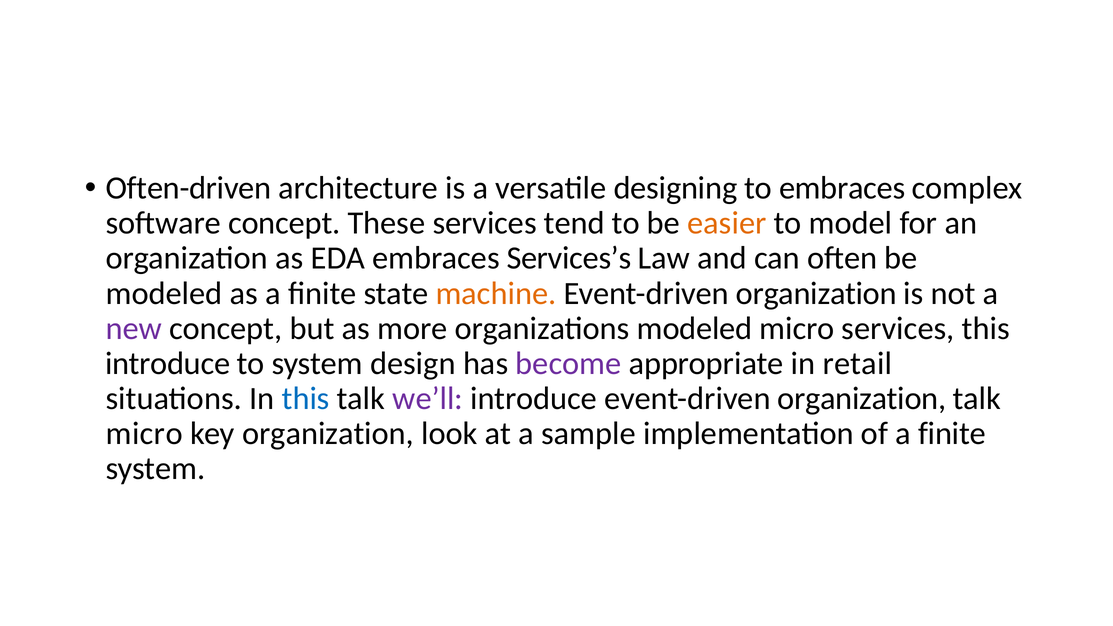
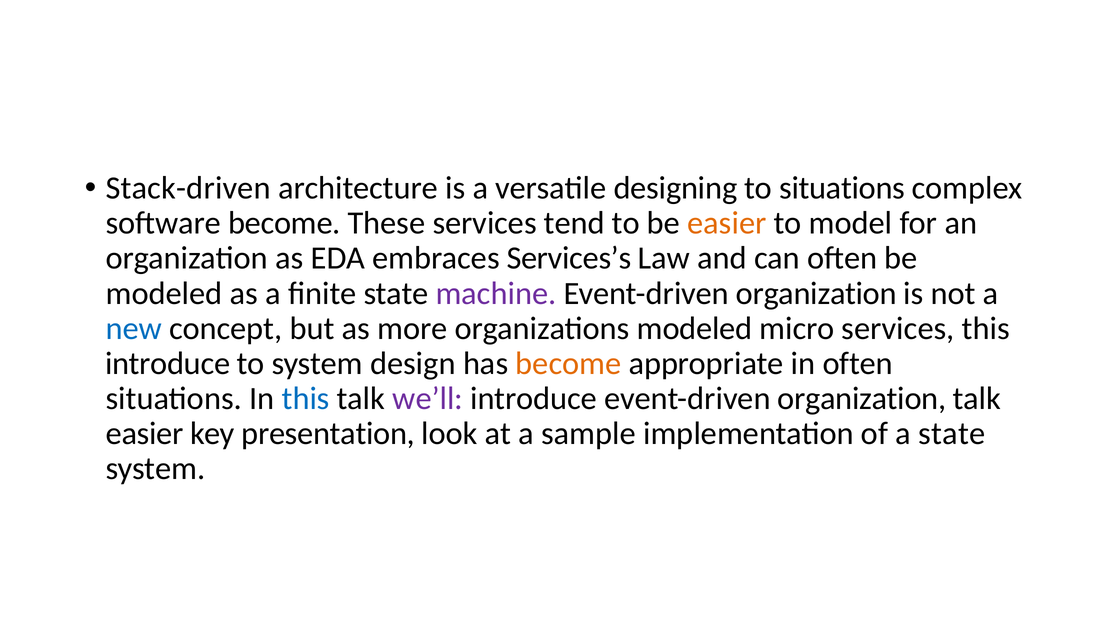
Often-driven: Often-driven -> Stack-driven (188, 188)
to embraces: embraces -> situations (842, 188)
software concept: concept -> become (284, 223)
machine colour: orange -> purple (496, 293)
new colour: purple -> blue (134, 328)
become colour: purple -> orange (568, 364)
in retail: retail -> often (858, 364)
micro: micro -> easier (145, 434)
key organization: organization -> presentation (328, 434)
of a finite: finite -> state (952, 434)
